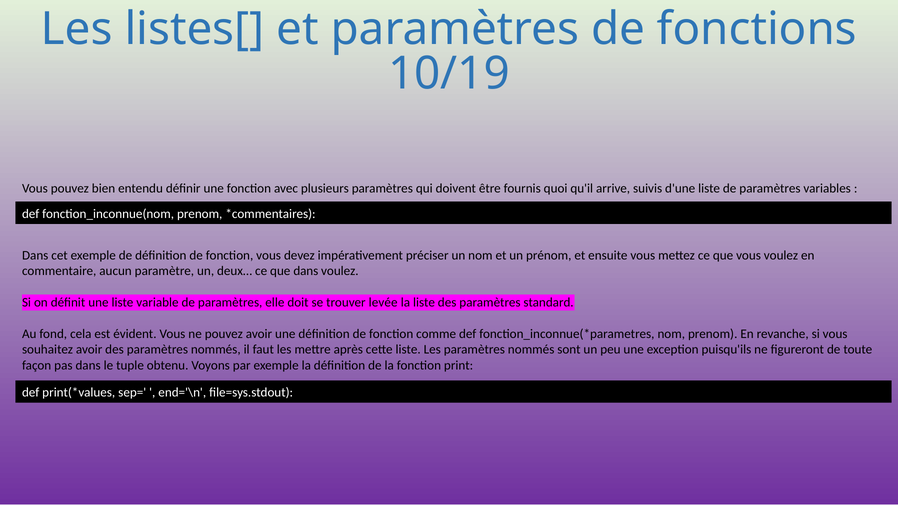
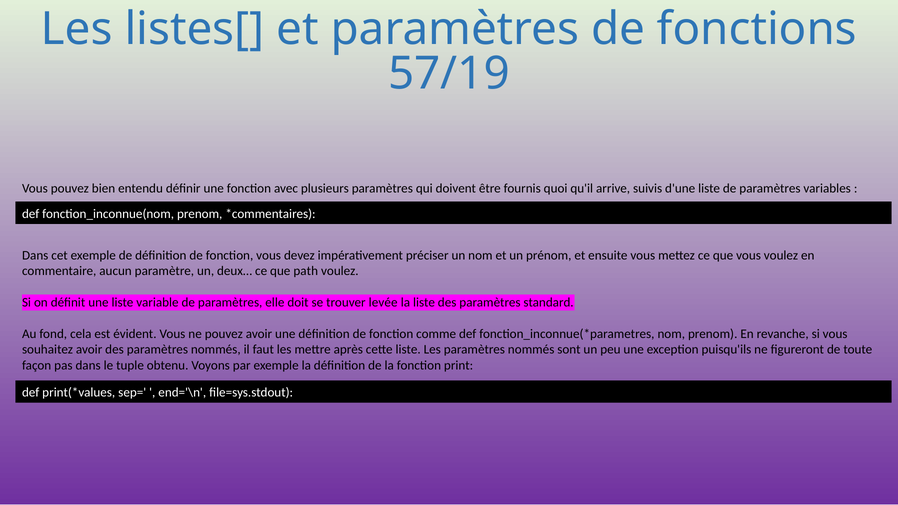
10/19: 10/19 -> 57/19 (449, 74)
que dans: dans -> path (306, 271)
